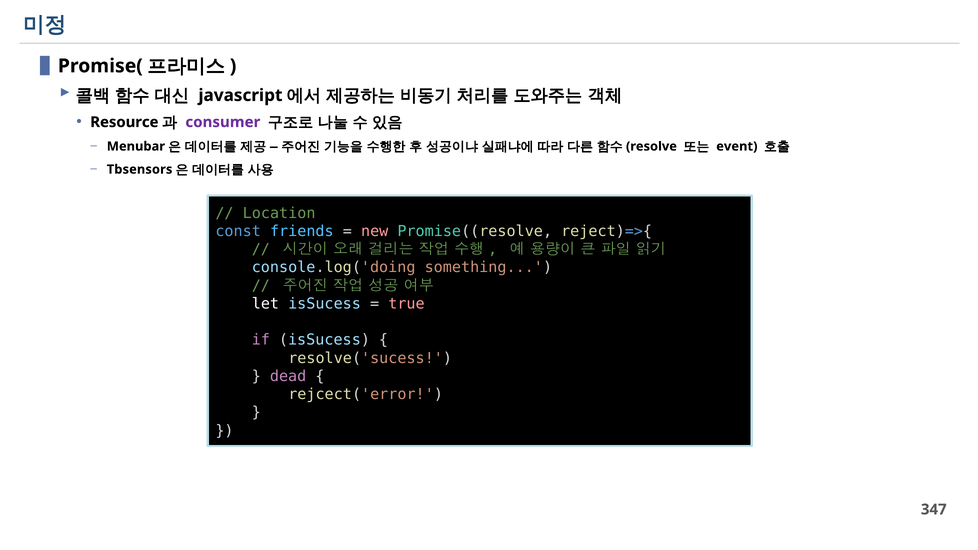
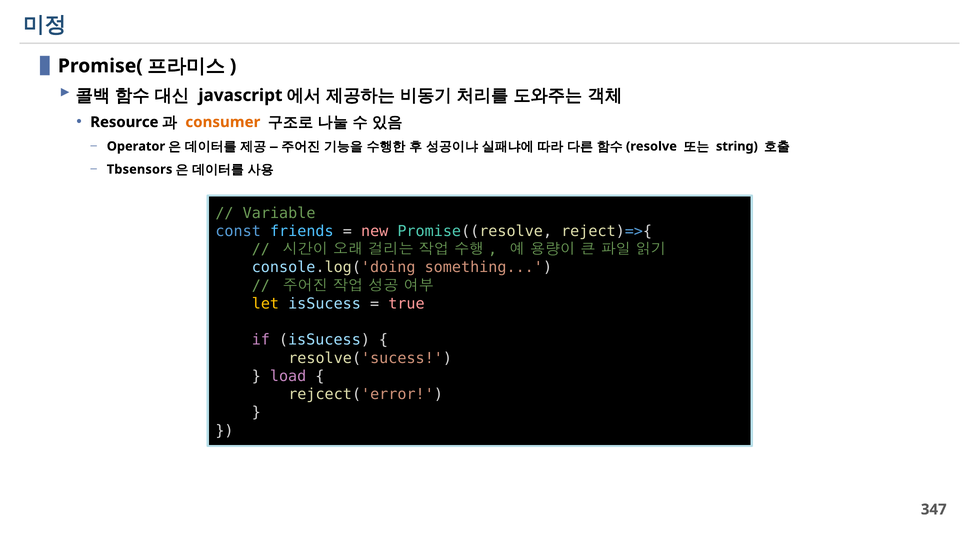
consumer colour: purple -> orange (223, 122)
Menubar: Menubar -> Operator (136, 146)
event: event -> string (737, 146)
Location: Location -> Variable (279, 213)
let colour: white -> yellow (265, 304)
dead: dead -> load (288, 376)
